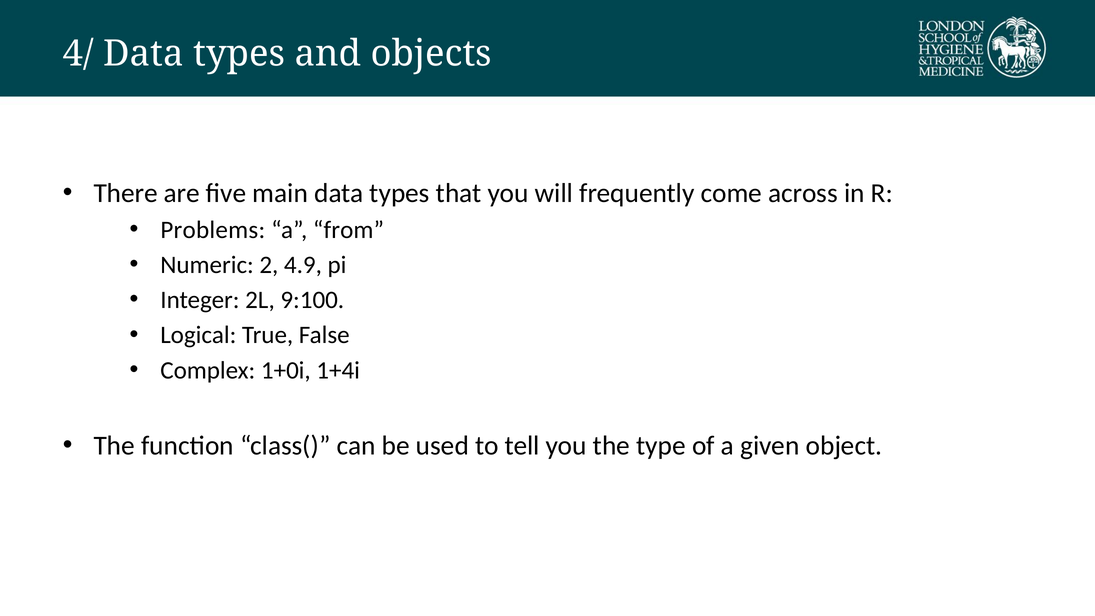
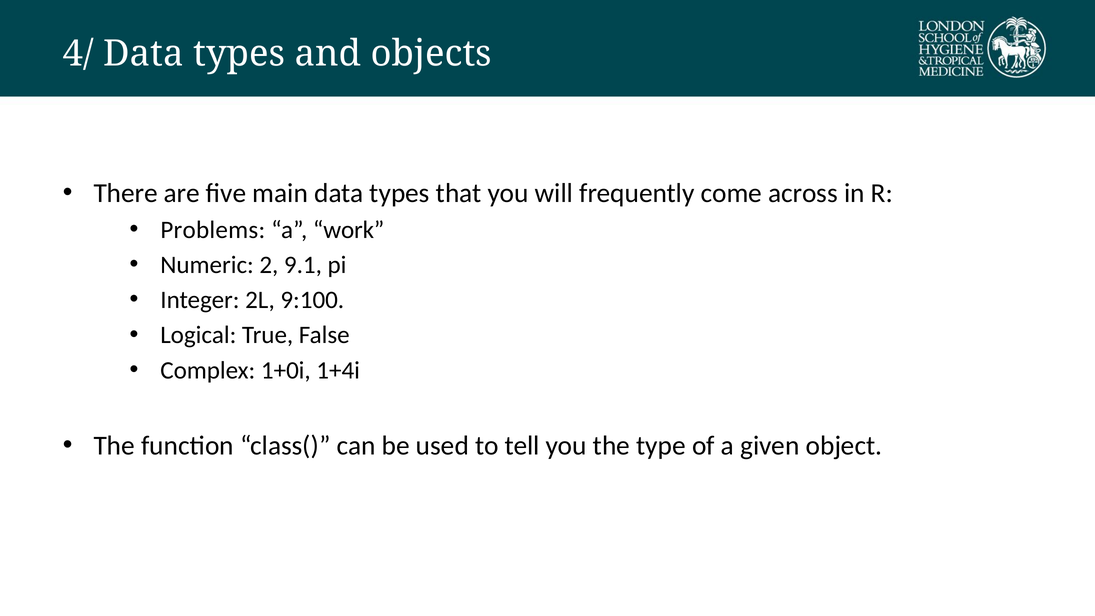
from: from -> work (349, 230)
4.9: 4.9 -> 9.1 (303, 265)
